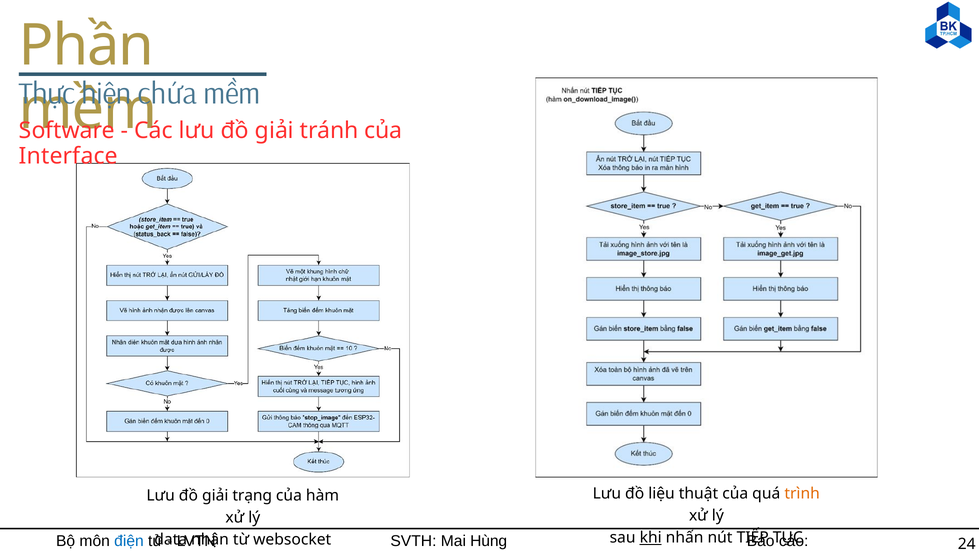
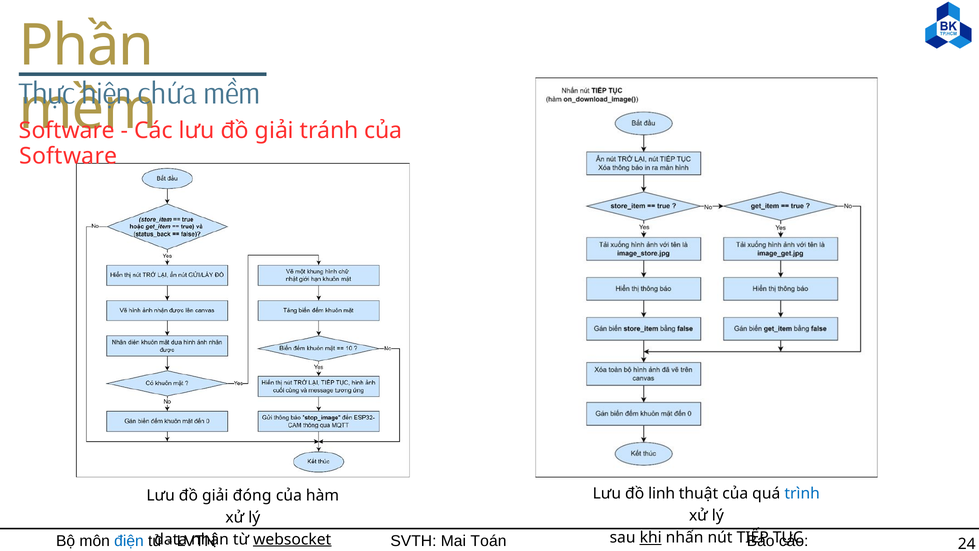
Interface: Interface -> Software (68, 156)
liệu: liệu -> linh (662, 494)
trình colour: orange -> blue (802, 494)
trạng: trạng -> đóng (252, 495)
Mai Hùng: Hùng -> Toán (489, 541)
websocket underline: none -> present (292, 539)
